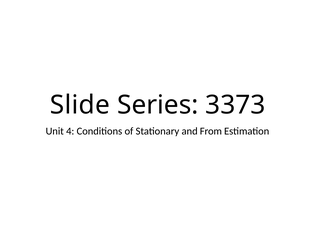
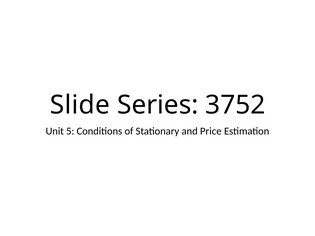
3373: 3373 -> 3752 (235, 105)
4: 4 -> 5 (70, 131)
From: From -> Price (211, 131)
